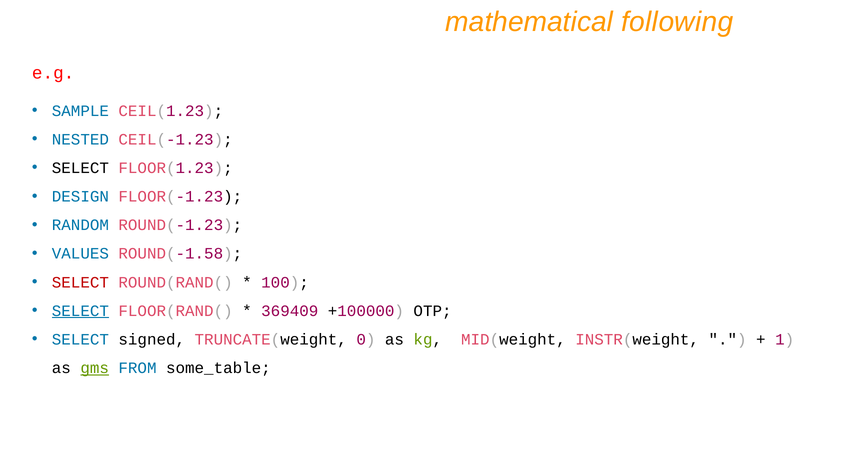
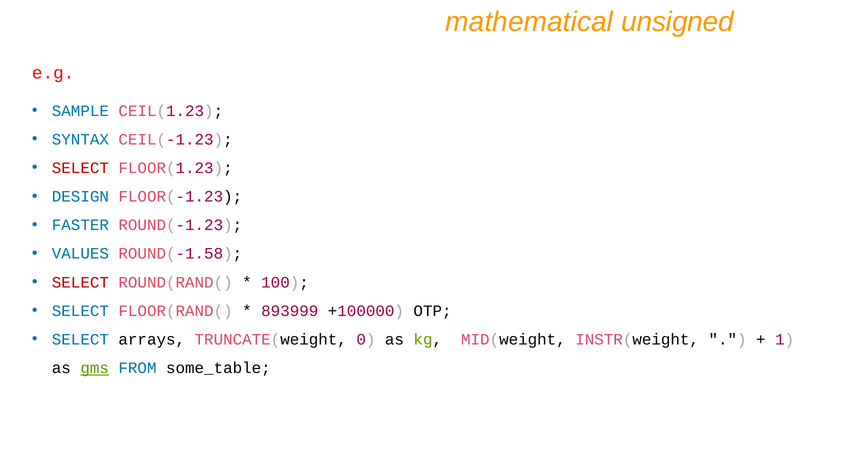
following: following -> unsigned (678, 22)
NESTED: NESTED -> SYNTAX (80, 139)
SELECT colour: black -> red (80, 168)
RANDOM: RANDOM -> FASTER (80, 225)
SELECT underline: present -> none (80, 311)
369409: 369409 -> 893999 (290, 311)
signed: signed -> arrays (152, 339)
